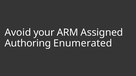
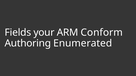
Avoid: Avoid -> Fields (18, 33)
Assigned: Assigned -> Conform (102, 33)
